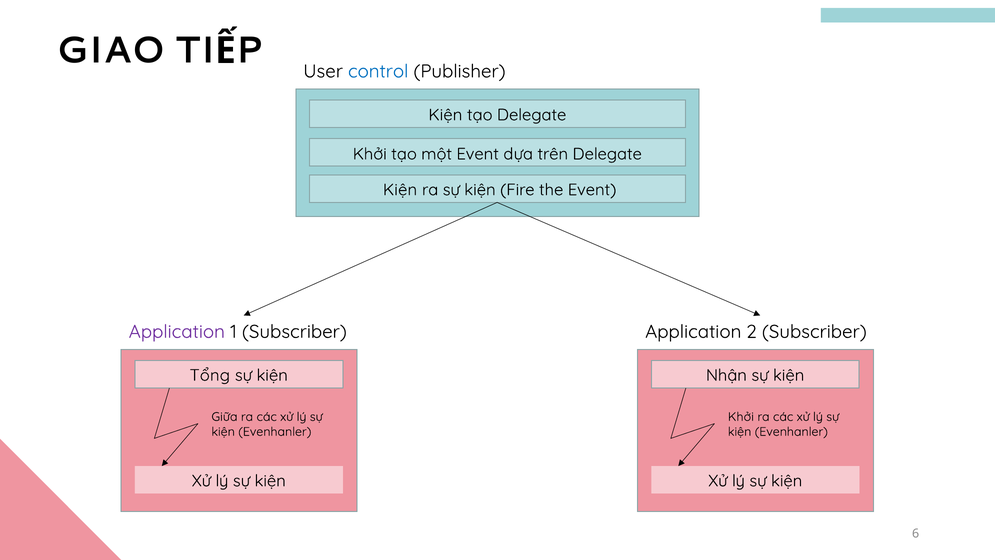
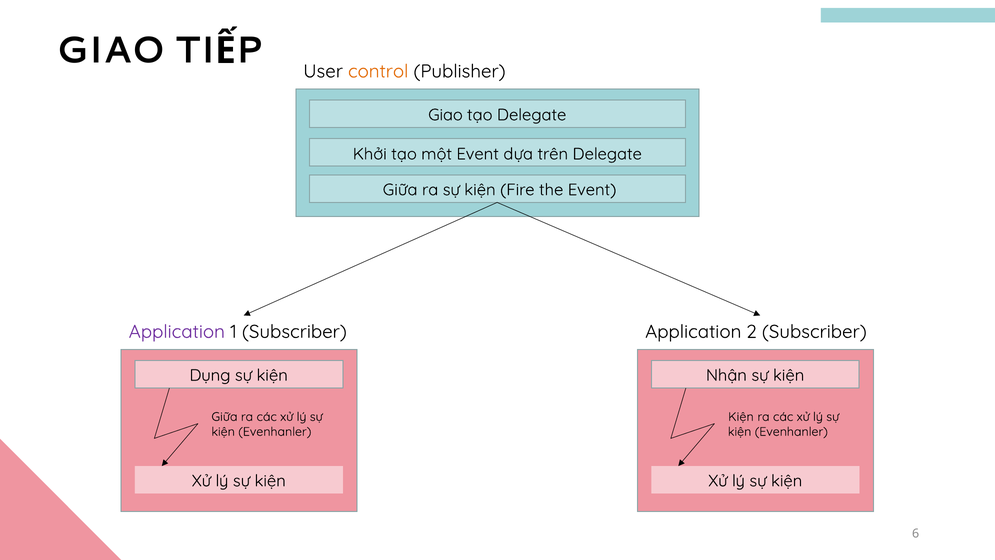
control colour: blue -> orange (378, 71)
Kiện: Kiện -> Giao (446, 115)
Kiện: Kiện -> Giữa (400, 190)
Tổng: Tổng -> Dụng (210, 375)
Khởi: Khởi -> Kiện (741, 417)
